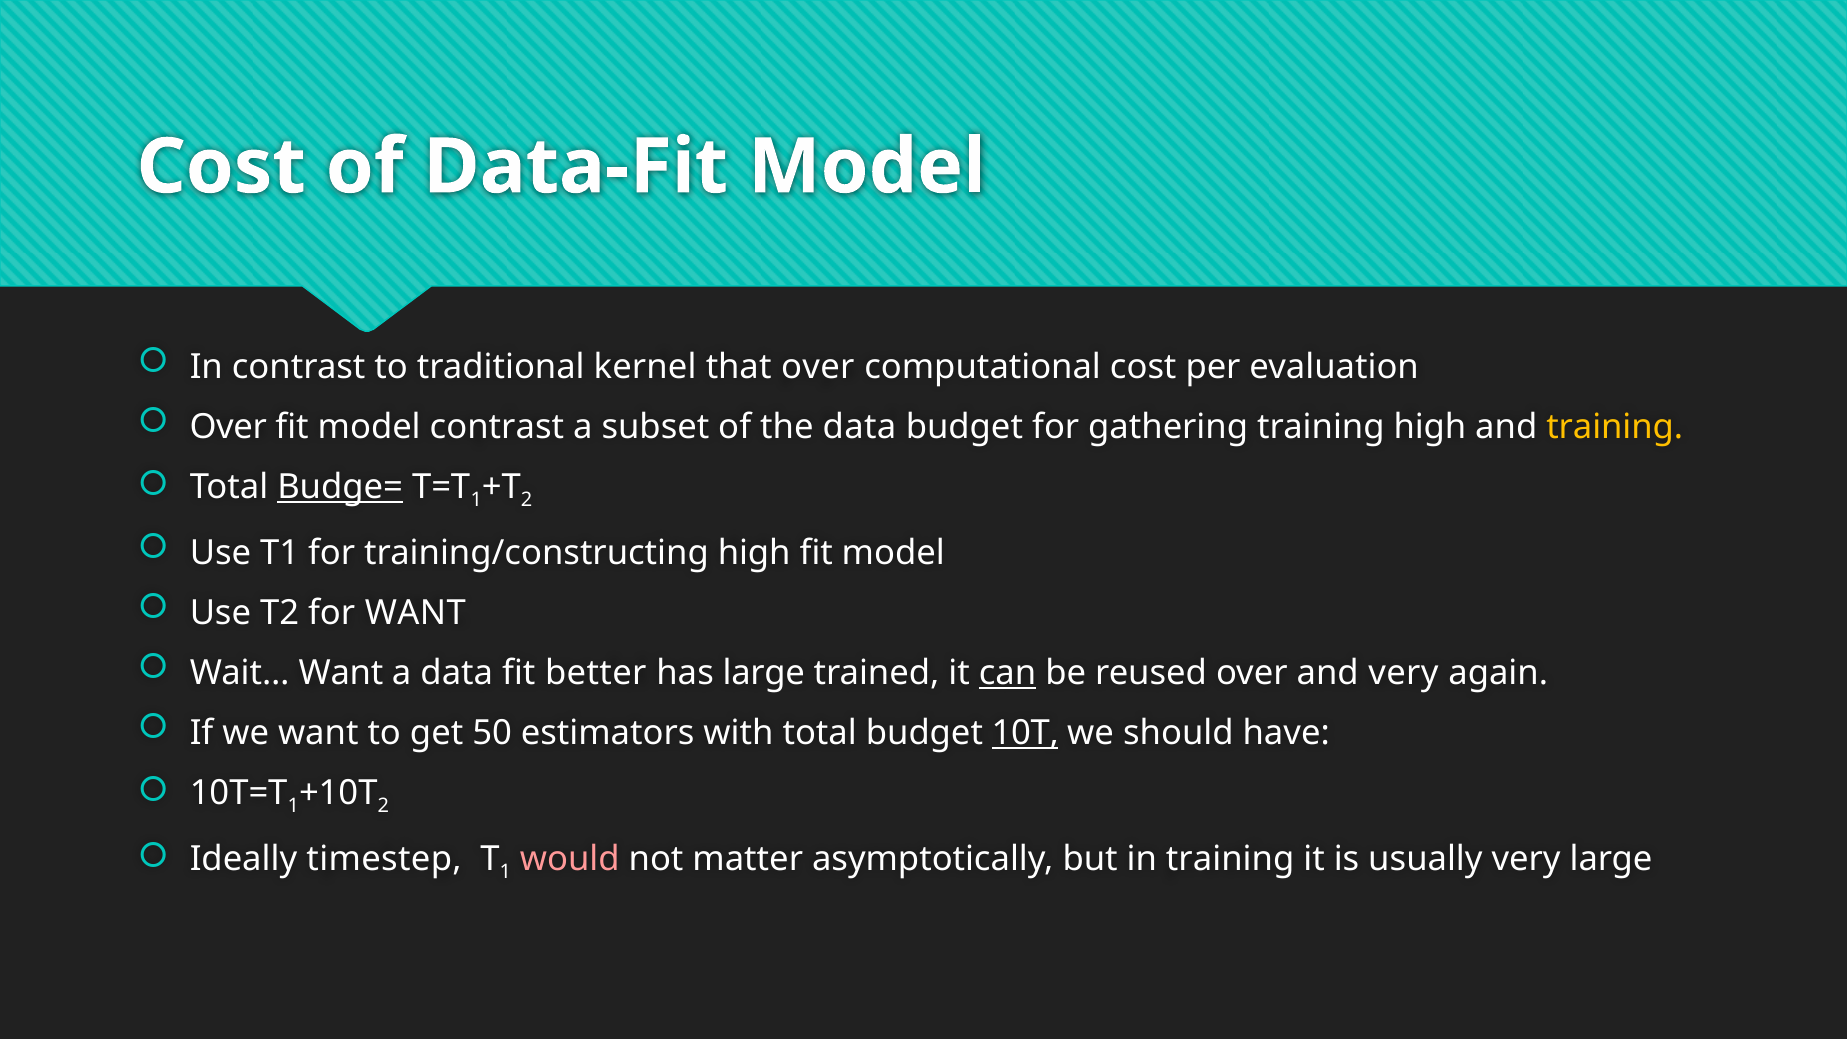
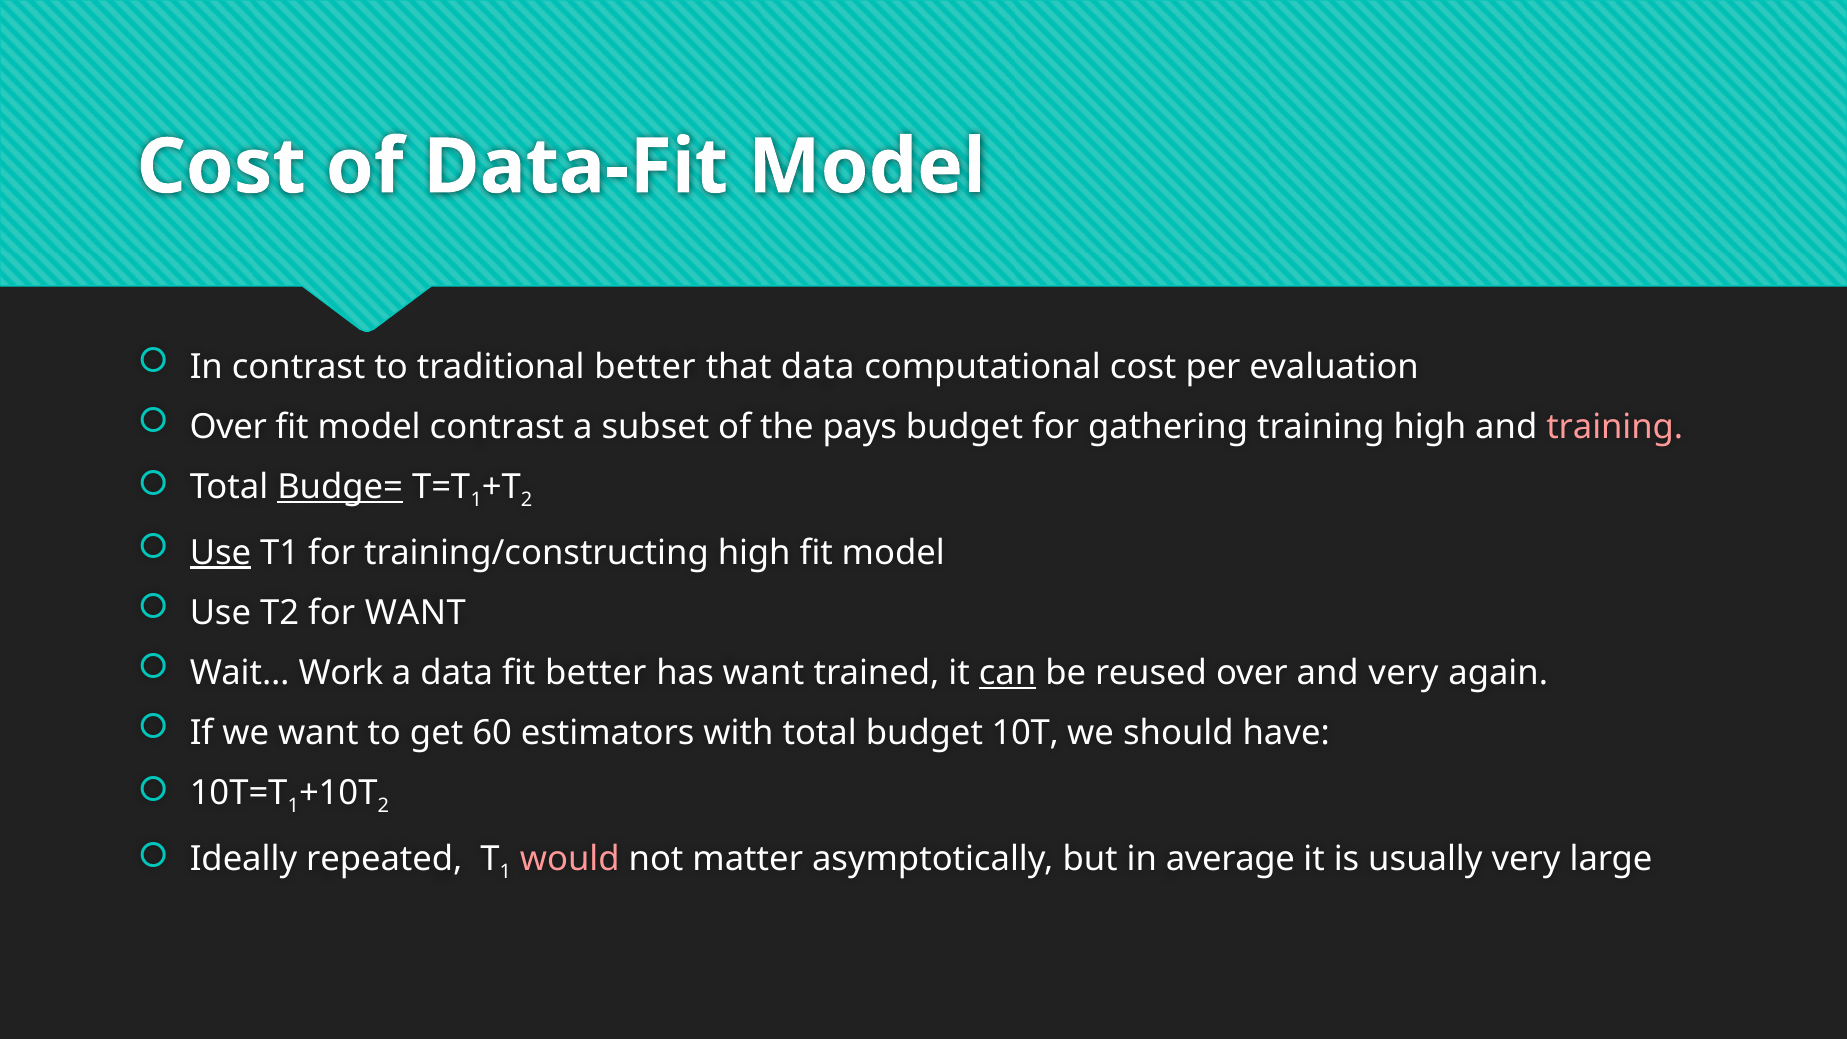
traditional kernel: kernel -> better (645, 367)
that over: over -> data (818, 367)
the data: data -> pays (860, 427)
training colour: yellow -> pink (1615, 427)
Use underline: none -> present (221, 553)
Wait… Want: Want -> Work (341, 673)
has large: large -> want (763, 673)
50: 50 -> 60 (492, 733)
10T underline: present -> none (1025, 733)
timestep: timestep -> repeated (384, 859)
in training: training -> average (1230, 859)
